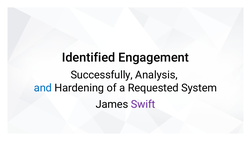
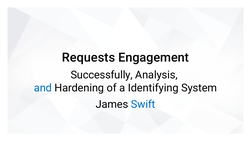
Identified: Identified -> Requests (89, 58)
Requested: Requested -> Identifying (153, 88)
Swift colour: purple -> blue (143, 105)
